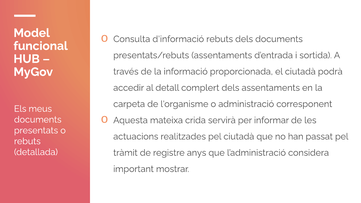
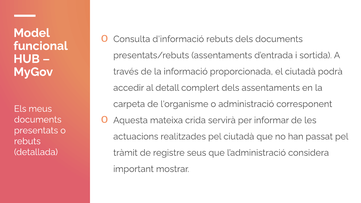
anys: anys -> seus (197, 153)
